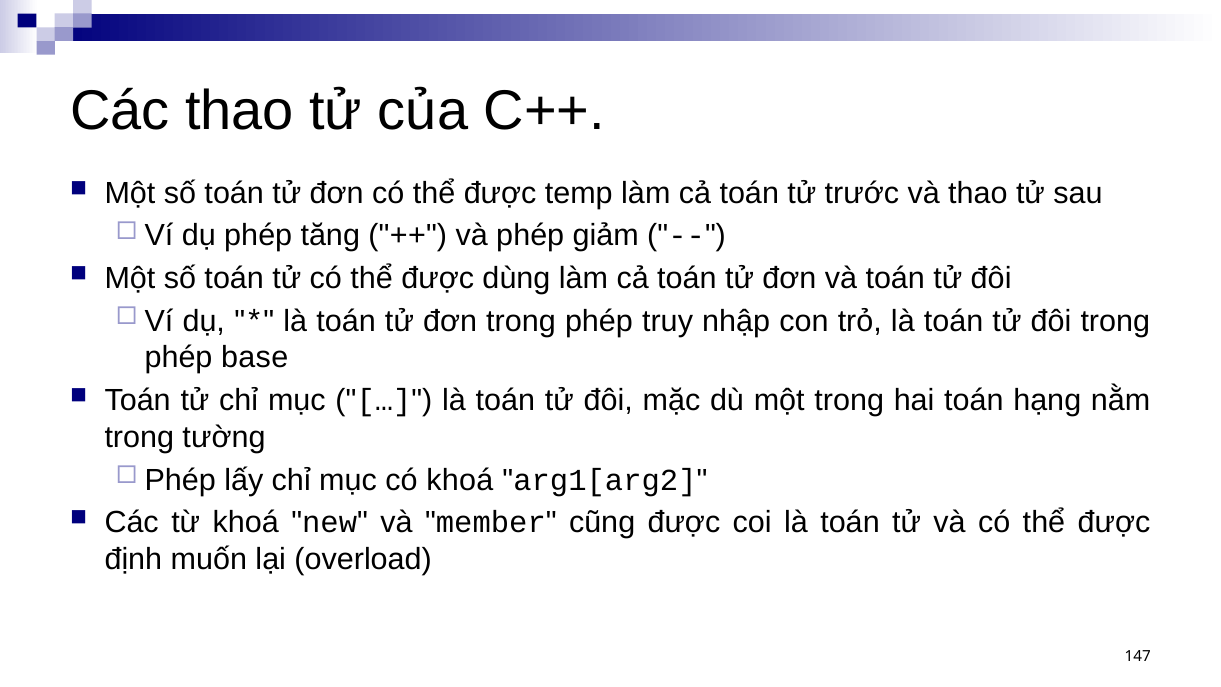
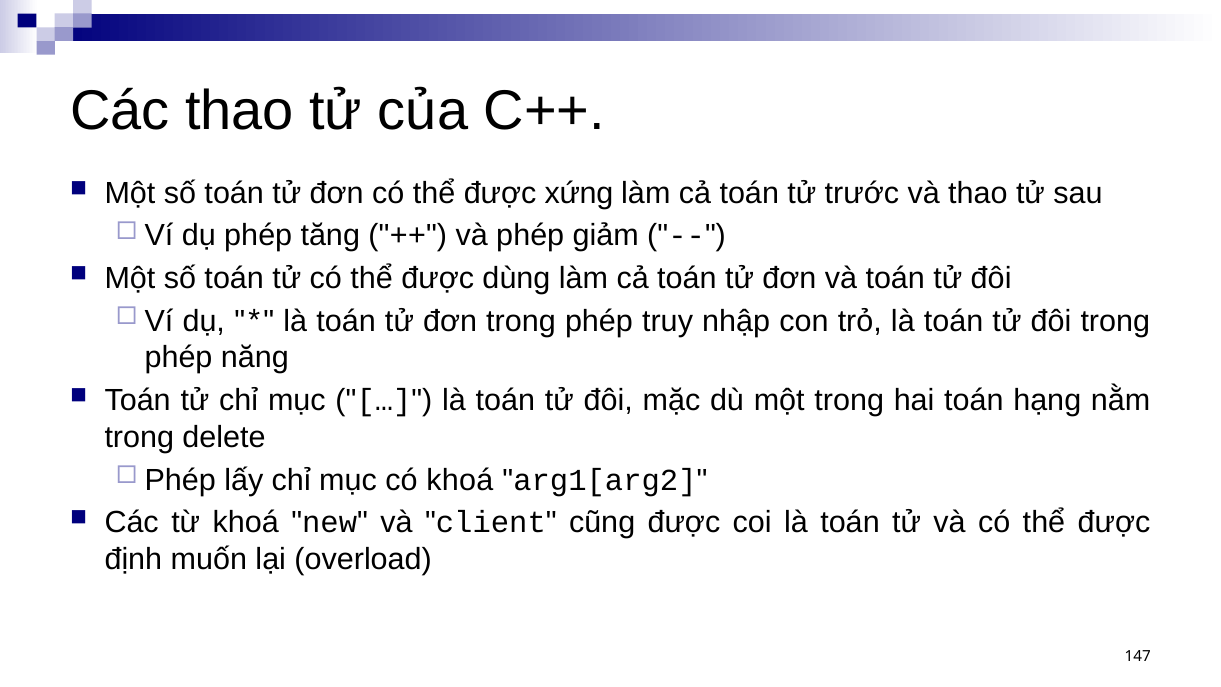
temp: temp -> xứng (579, 193)
base: base -> năng (255, 358)
tường: tường -> delete (224, 437)
member: member -> client (491, 523)
